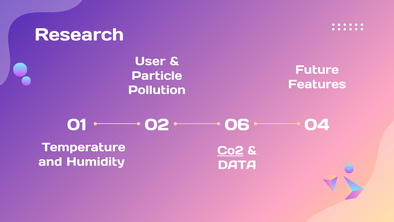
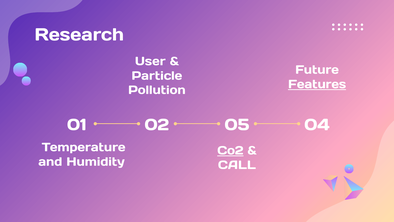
Features underline: none -> present (317, 84)
06: 06 -> 05 (237, 125)
DATA: DATA -> CALL (237, 165)
